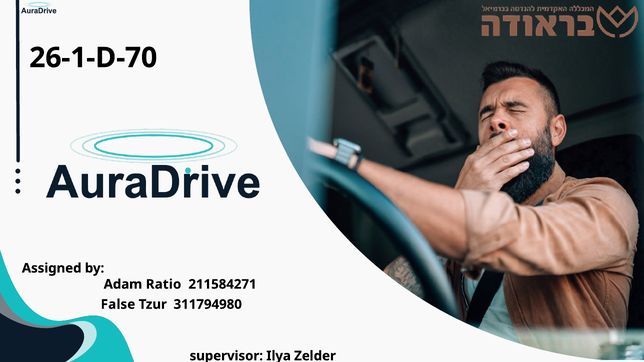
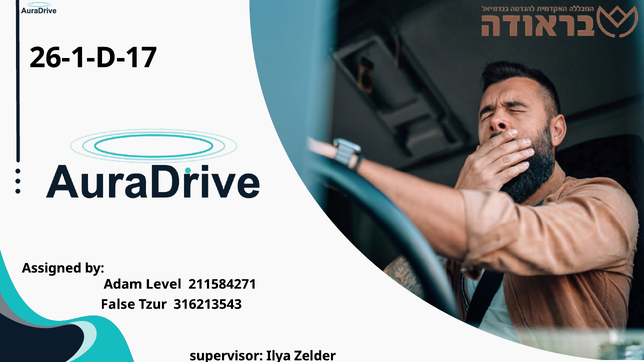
26-1-D-70: 26-1-D-70 -> 26-1-D-17 (93, 58)
Ratio: Ratio -> Level (164, 284)
311794980: 311794980 -> 316213543 (208, 305)
